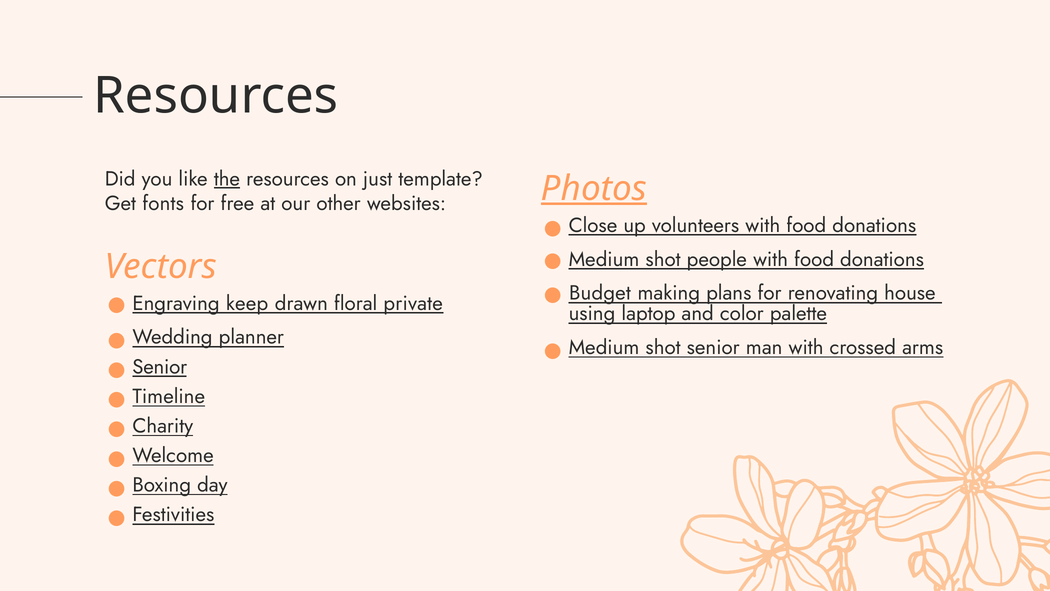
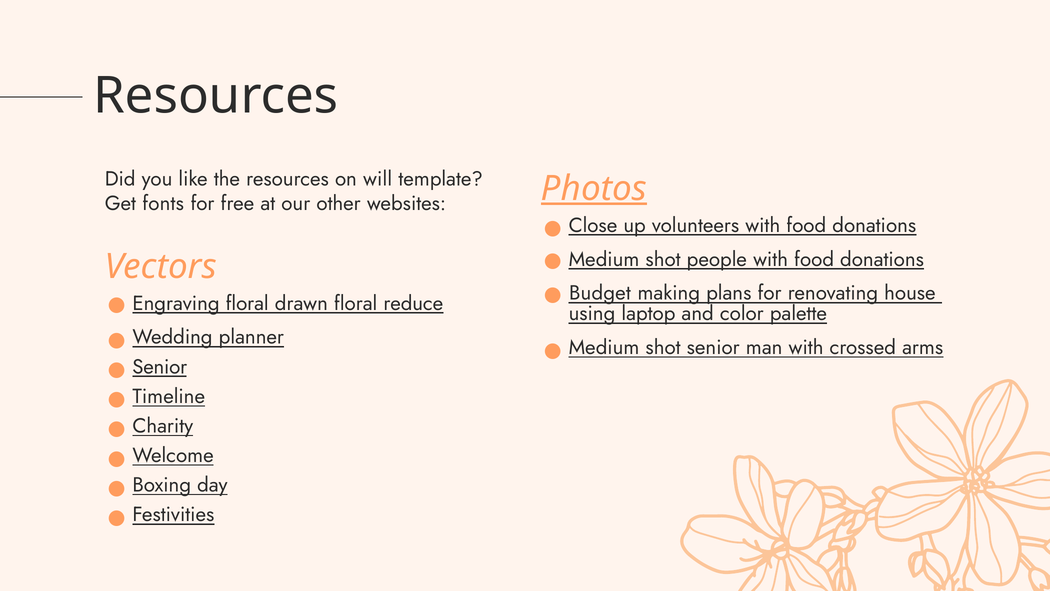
the underline: present -> none (227, 179)
just: just -> will (378, 179)
Engraving keep: keep -> floral (247, 303)
private: private -> reduce (413, 303)
